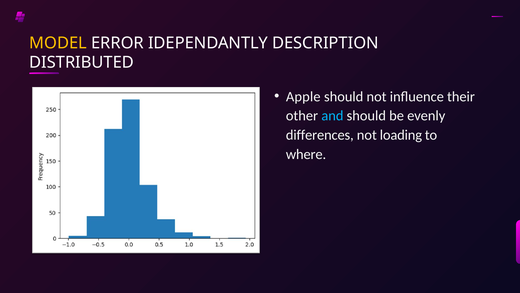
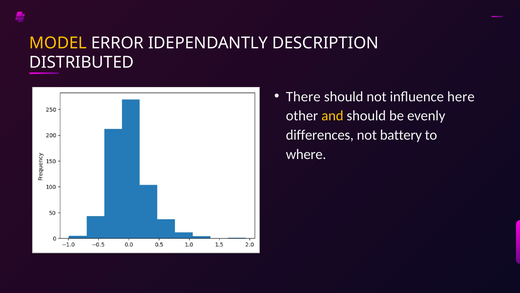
Apple: Apple -> There (303, 96)
their: their -> here (461, 96)
and colour: light blue -> yellow (332, 116)
loading: loading -> battery (401, 135)
